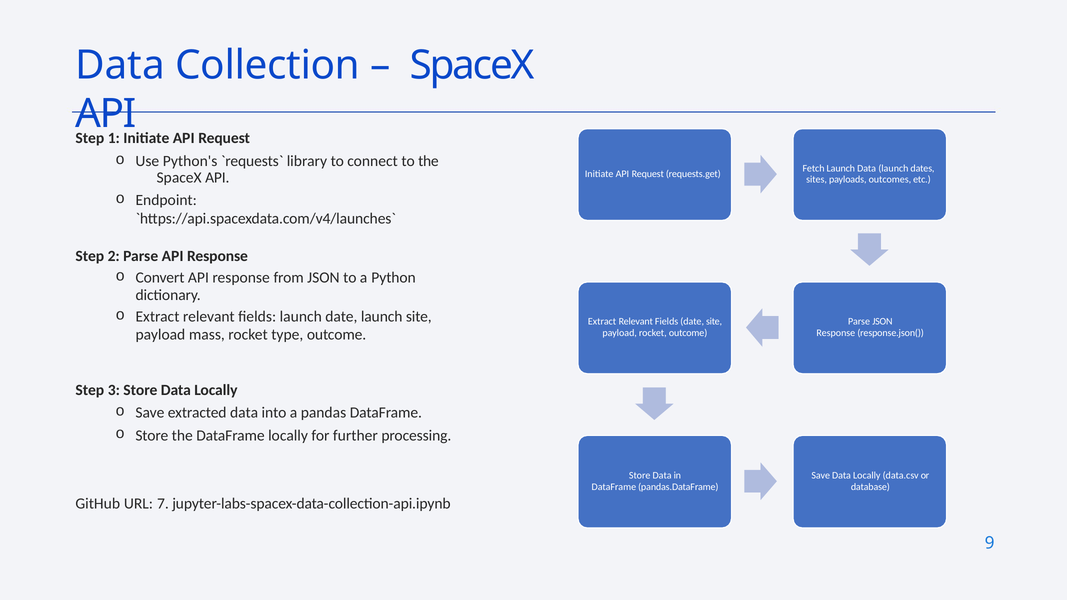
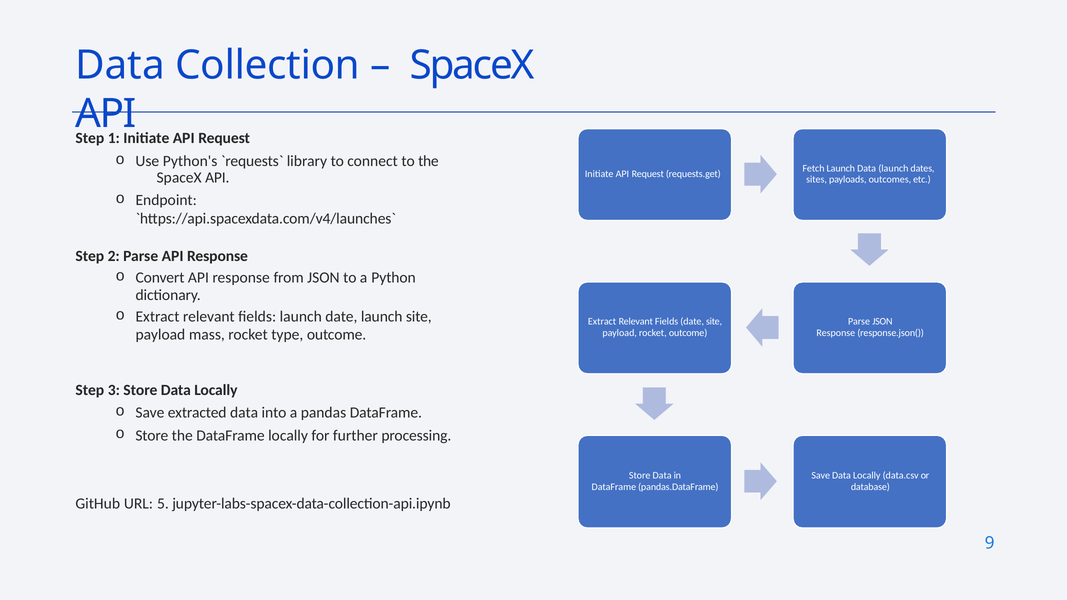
7: 7 -> 5 (163, 504)
